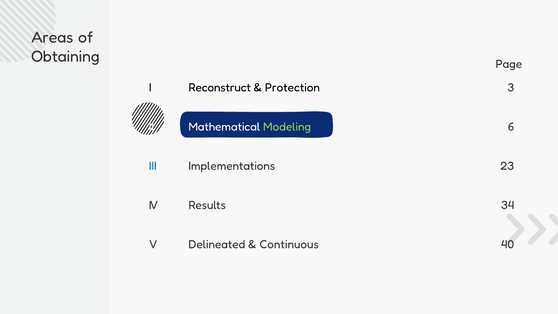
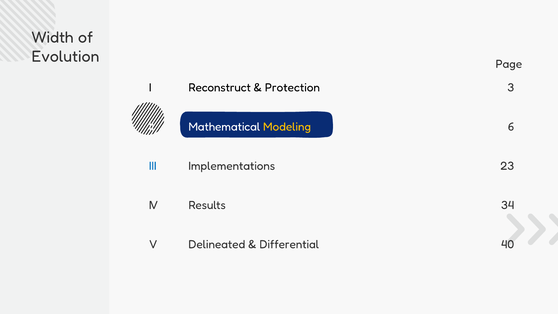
Areas: Areas -> Width (52, 37)
Obtaining: Obtaining -> Evolution (65, 56)
Modeling colour: light green -> yellow (287, 127)
Continuous: Continuous -> Differential (289, 244)
